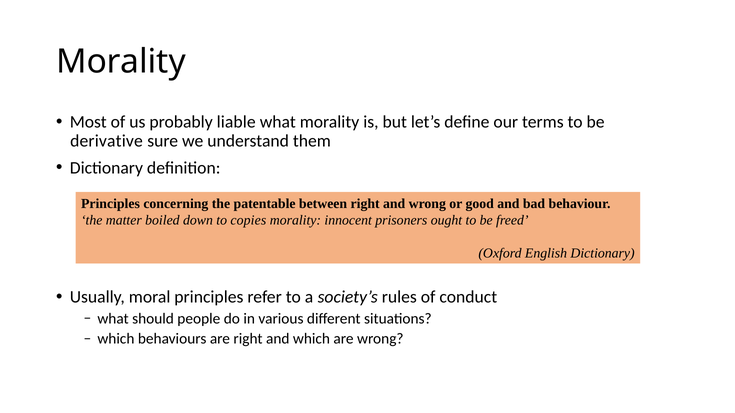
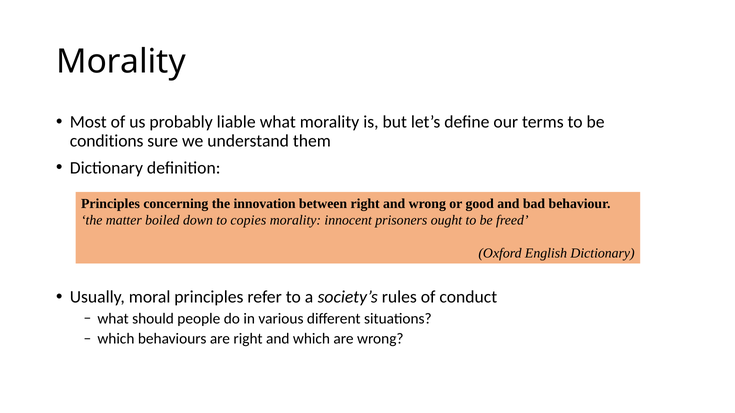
derivative: derivative -> conditions (107, 141)
patentable: patentable -> innovation (265, 204)
